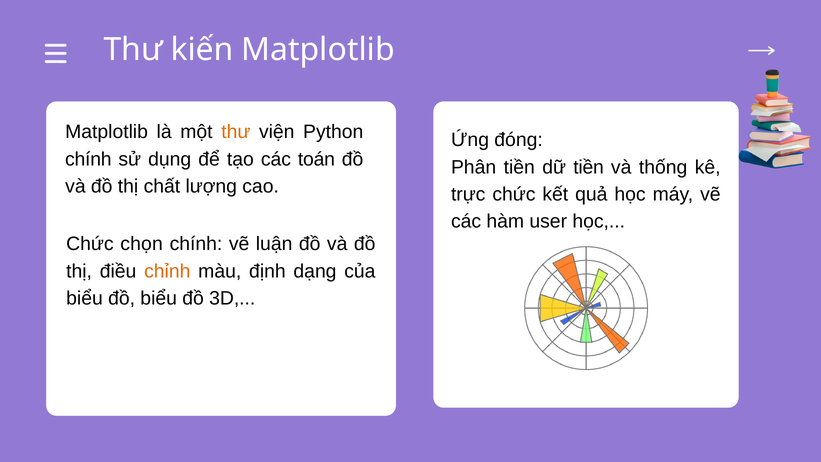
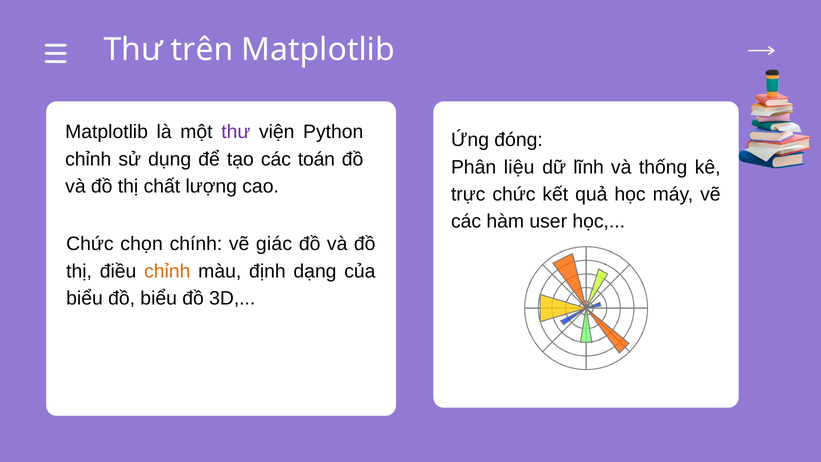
kiến: kiến -> trên (202, 50)
thư colour: orange -> purple (236, 132)
chính: chính -> chỉnh (88, 159)
Phân tiền: tiền -> liệu (519, 167)
dữ tiền: tiền -> lĩnh (589, 167)
luận: luận -> giác (274, 244)
